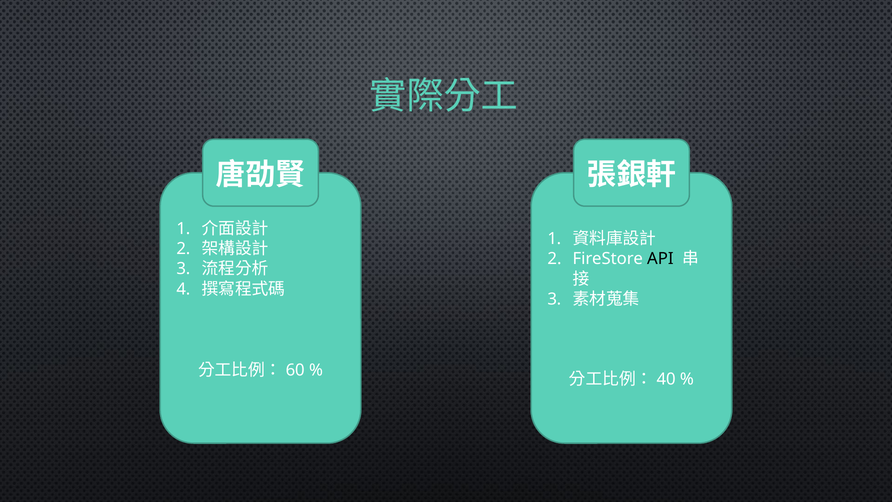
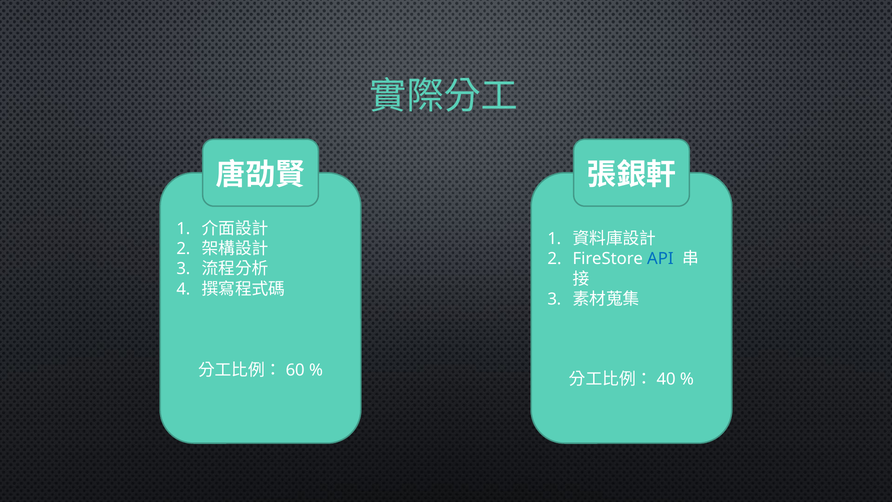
API colour: black -> blue (660, 259)
